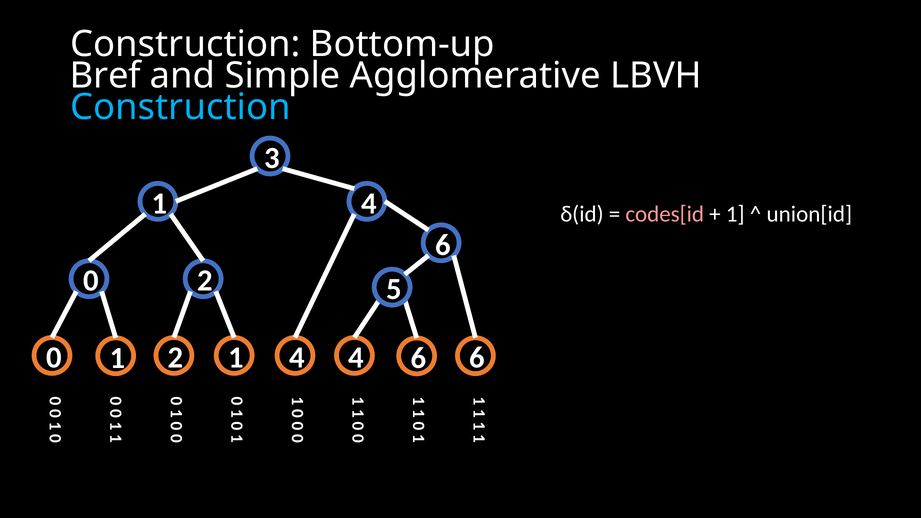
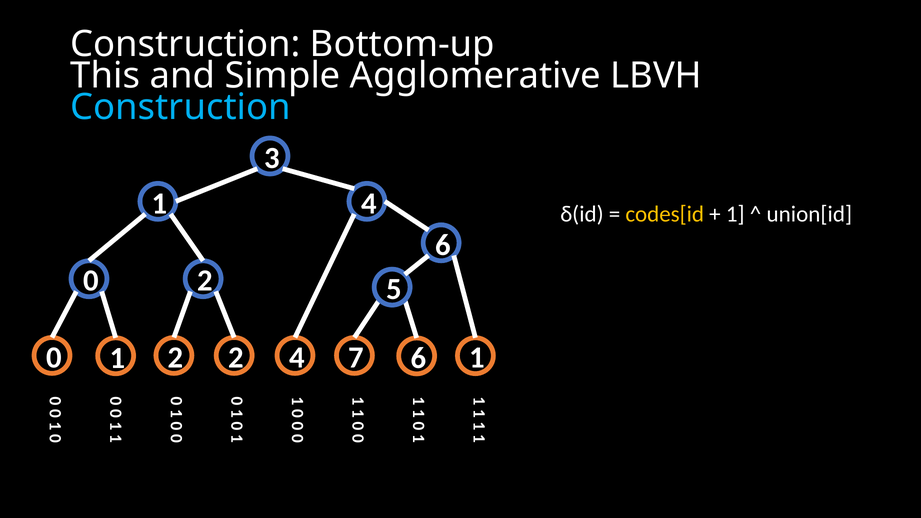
Bref: Bref -> This (105, 76)
codes[id colour: pink -> yellow (665, 214)
1: 1 -> 2 (236, 358)
4 4: 4 -> 7 (356, 358)
6: 6 -> 1 (477, 358)
